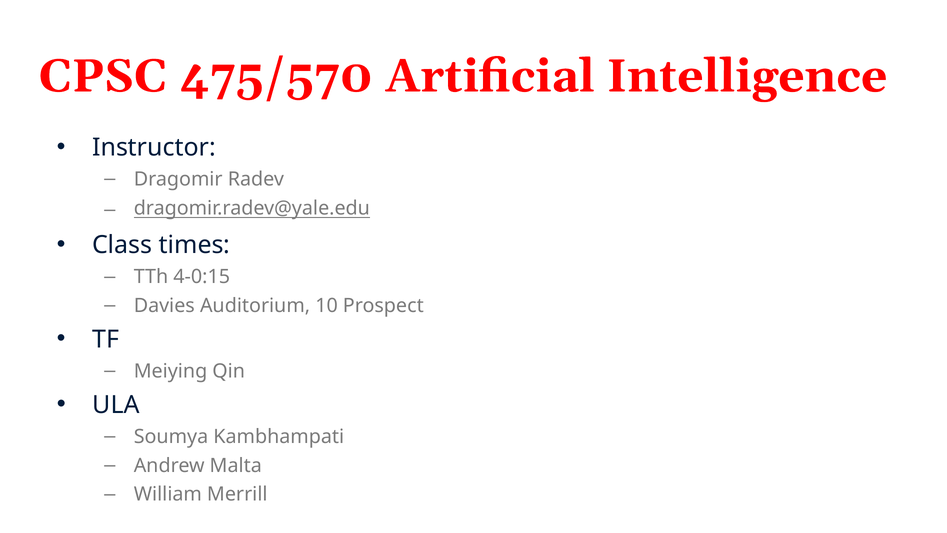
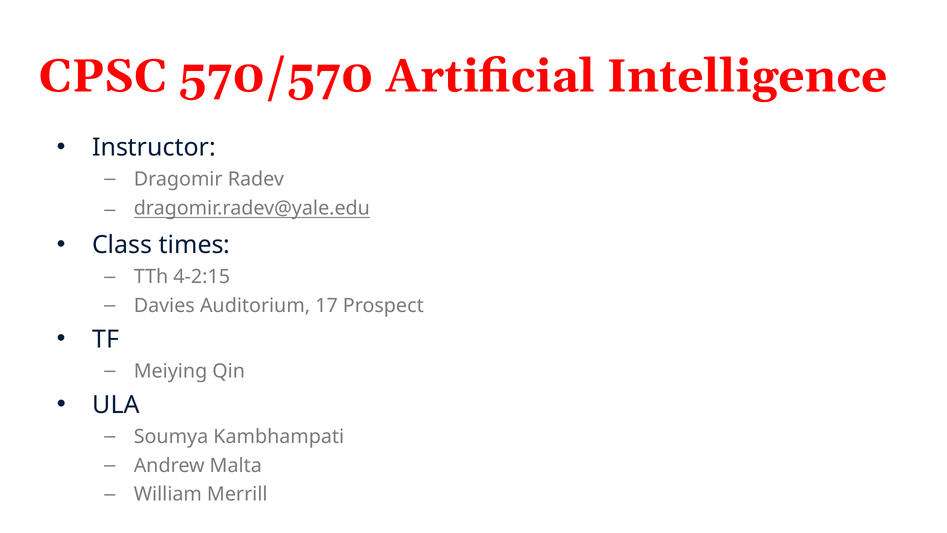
475/570: 475/570 -> 570/570 (276, 76)
4-0:15: 4-0:15 -> 4-2:15 (202, 277)
10: 10 -> 17 (327, 306)
